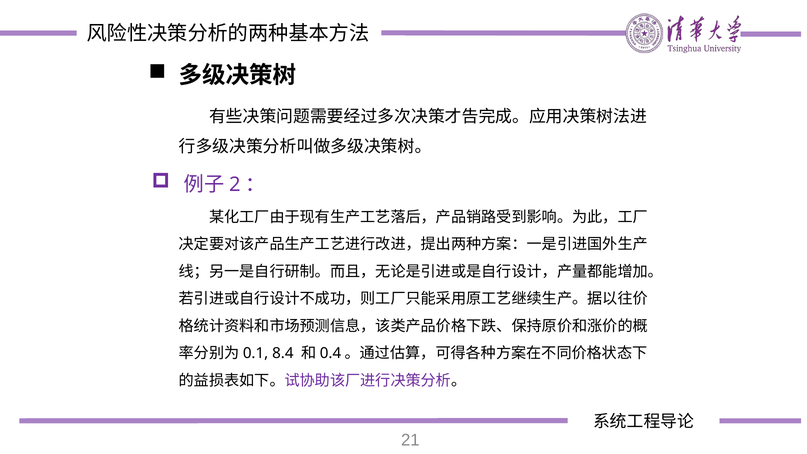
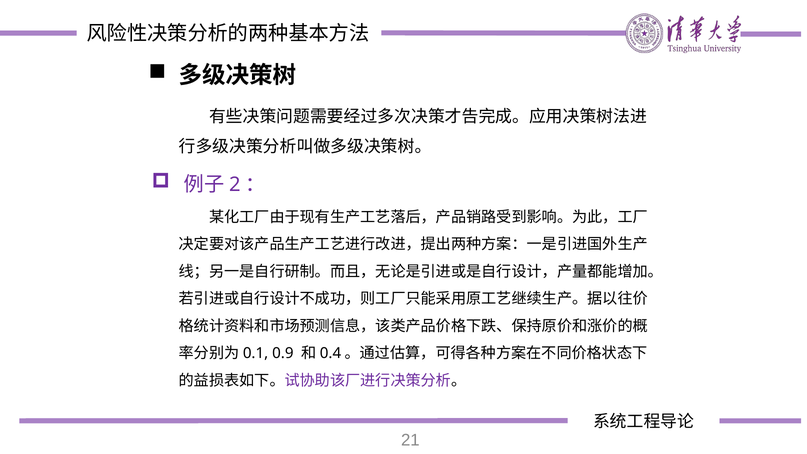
8.4: 8.4 -> 0.9 (283, 353)
